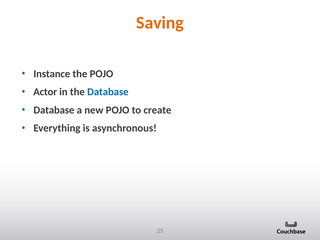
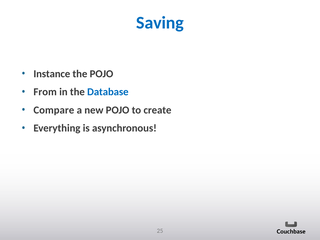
Saving colour: orange -> blue (160, 23)
Actor: Actor -> From (45, 92)
Database: Database -> Compare (54, 110)
